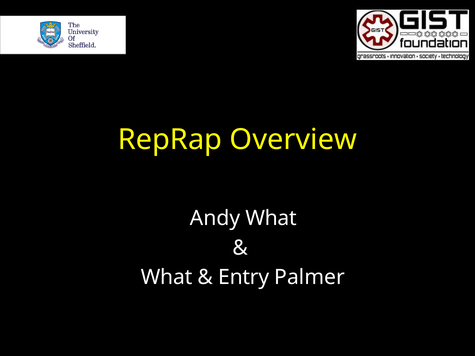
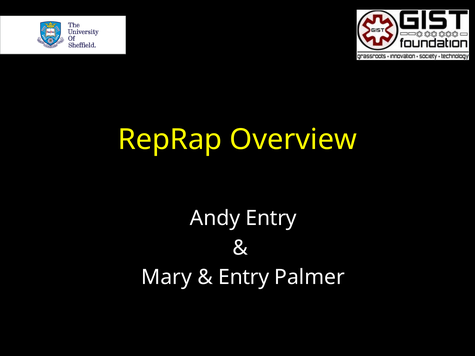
Andy What: What -> Entry (271, 218)
What: What -> Mary (167, 278)
